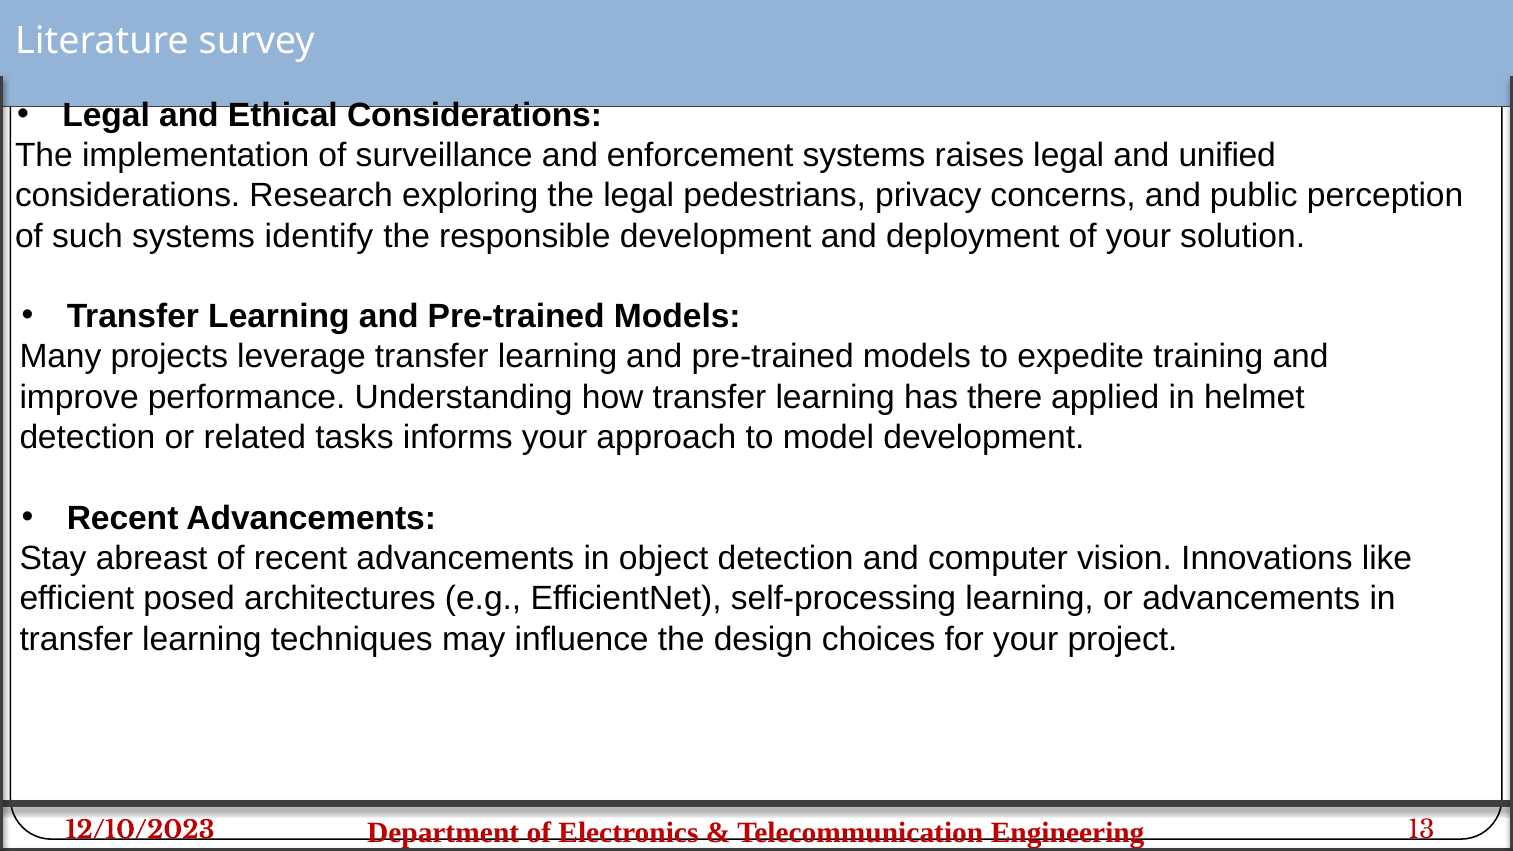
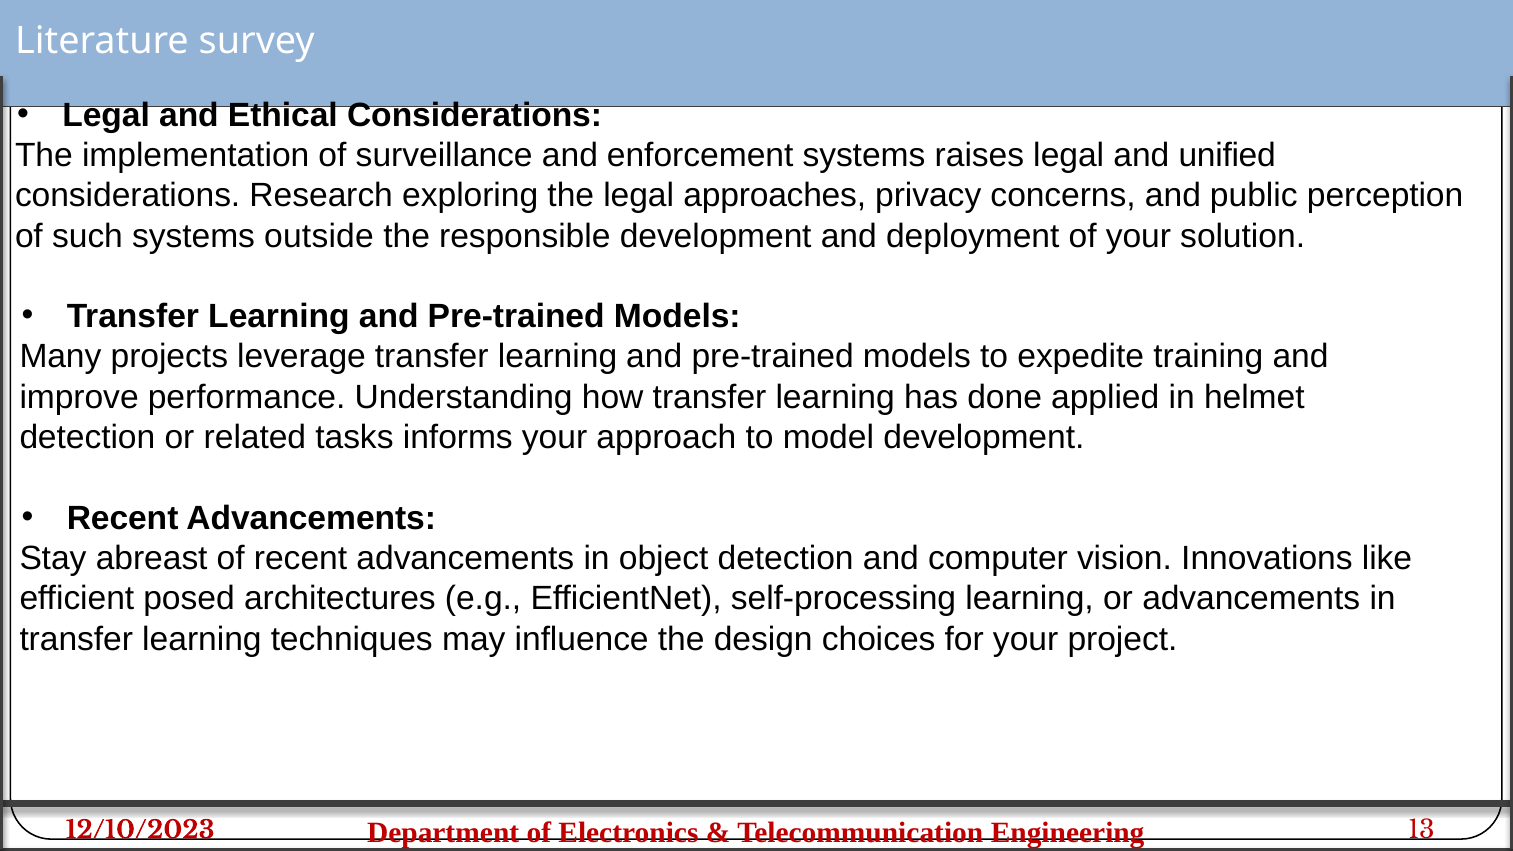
pedestrians: pedestrians -> approaches (775, 196)
identify: identify -> outside (319, 236)
there: there -> done (1005, 397)
